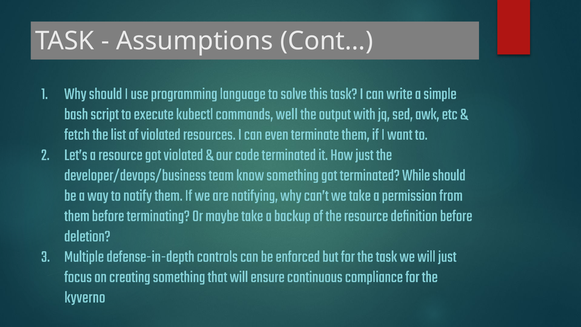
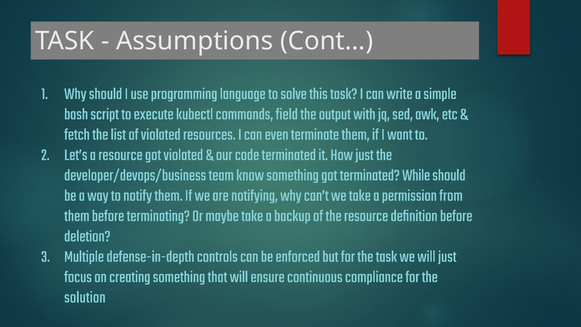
well: well -> field (287, 114)
kyverno: kyverno -> solution (85, 297)
